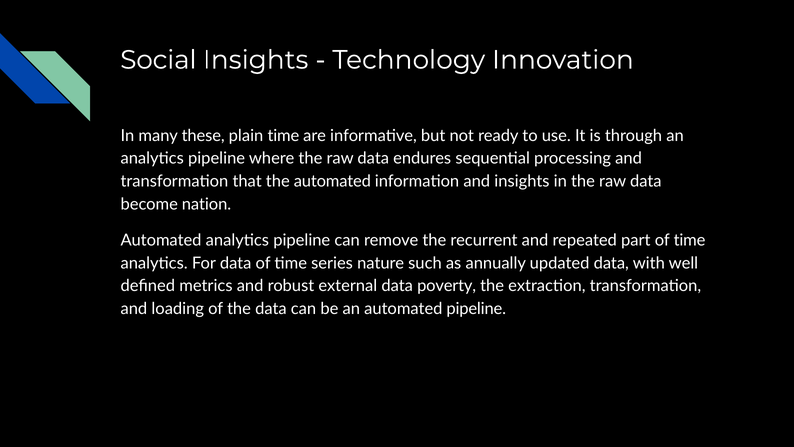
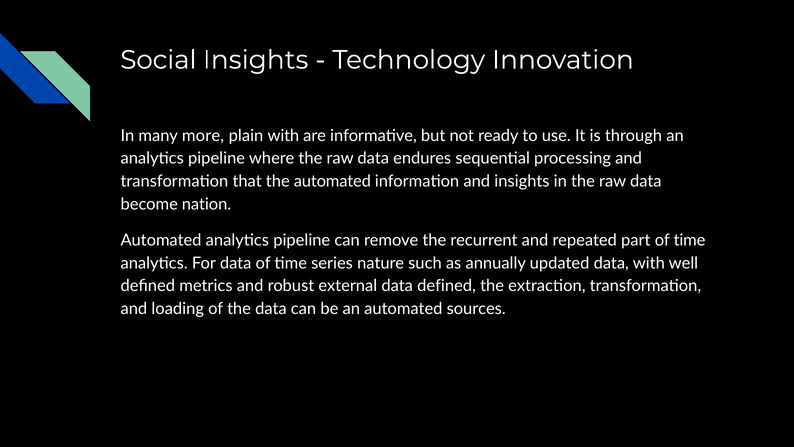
these: these -> more (203, 136)
plain time: time -> with (283, 136)
data poverty: poverty -> defined (447, 286)
automated pipeline: pipeline -> sources (476, 309)
